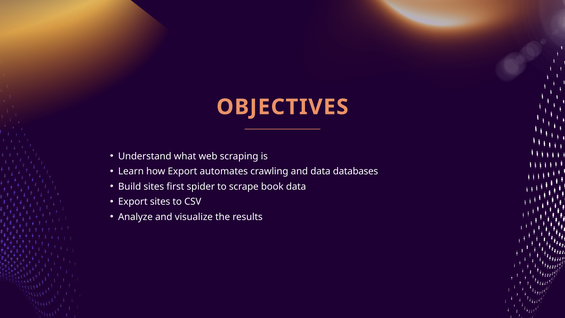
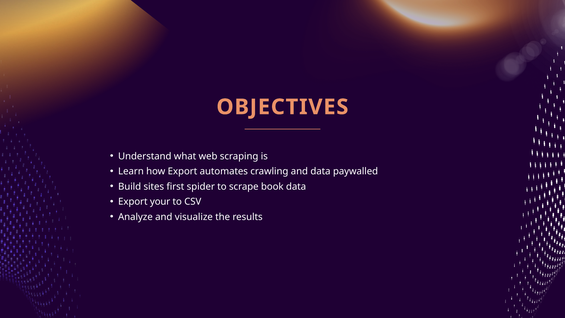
databases: databases -> paywalled (356, 171)
Export sites: sites -> your (160, 202)
